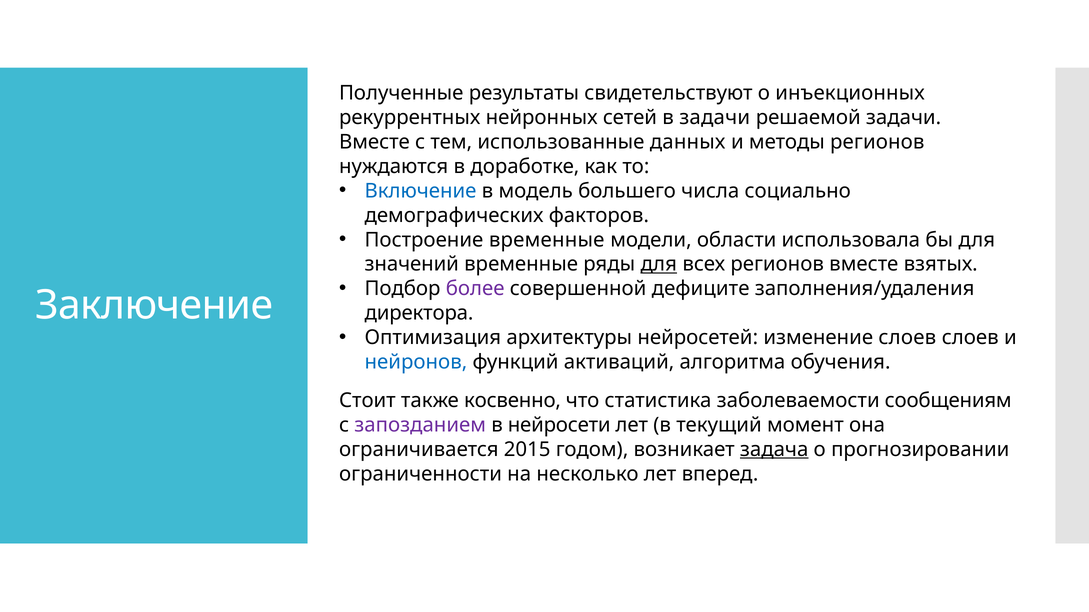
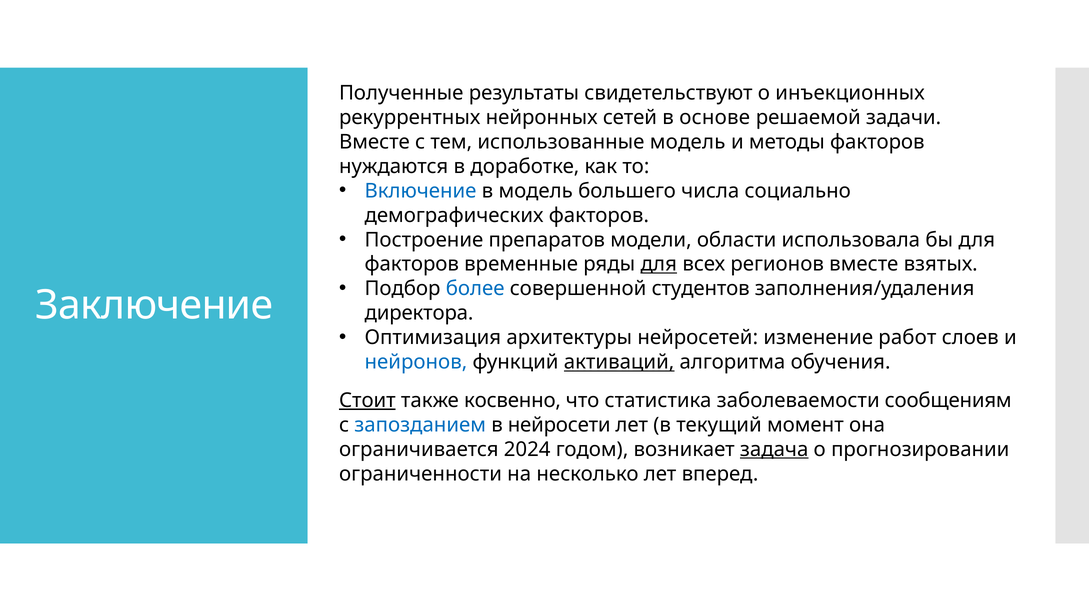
в задачи: задачи -> основе (715, 117)
использованные данных: данных -> модель (688, 142)
методы регионов: регионов -> факторов (877, 142)
Построение временные: временные -> препаратов (547, 240)
значений: значений -> факторов (412, 264)
более colour: purple -> blue (475, 289)
дефиците: дефиците -> студентов (701, 289)
изменение слоев: слоев -> работ (907, 338)
активаций underline: none -> present (619, 362)
Стоит underline: none -> present (367, 401)
запозданием colour: purple -> blue (420, 425)
2015: 2015 -> 2024 (527, 450)
